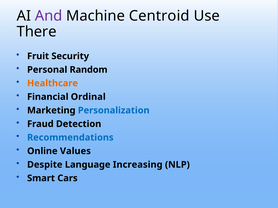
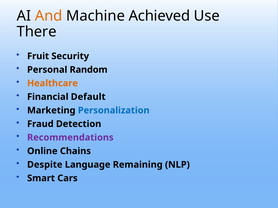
And colour: purple -> orange (49, 16)
Centroid: Centroid -> Achieved (159, 16)
Ordinal: Ordinal -> Default (88, 97)
Recommendations colour: blue -> purple (70, 138)
Values: Values -> Chains (75, 151)
Increasing: Increasing -> Remaining (138, 165)
